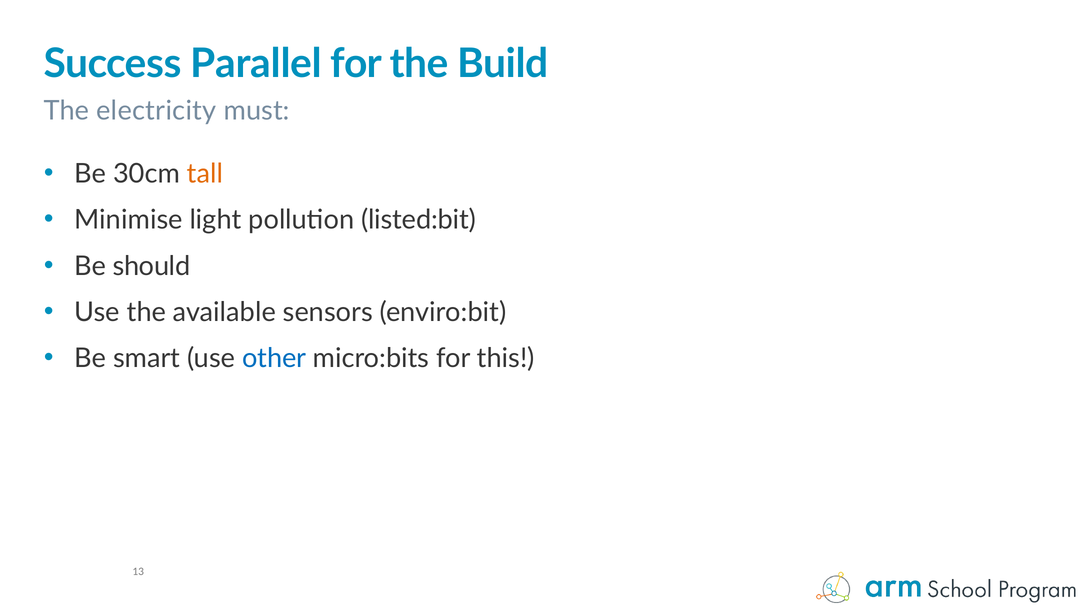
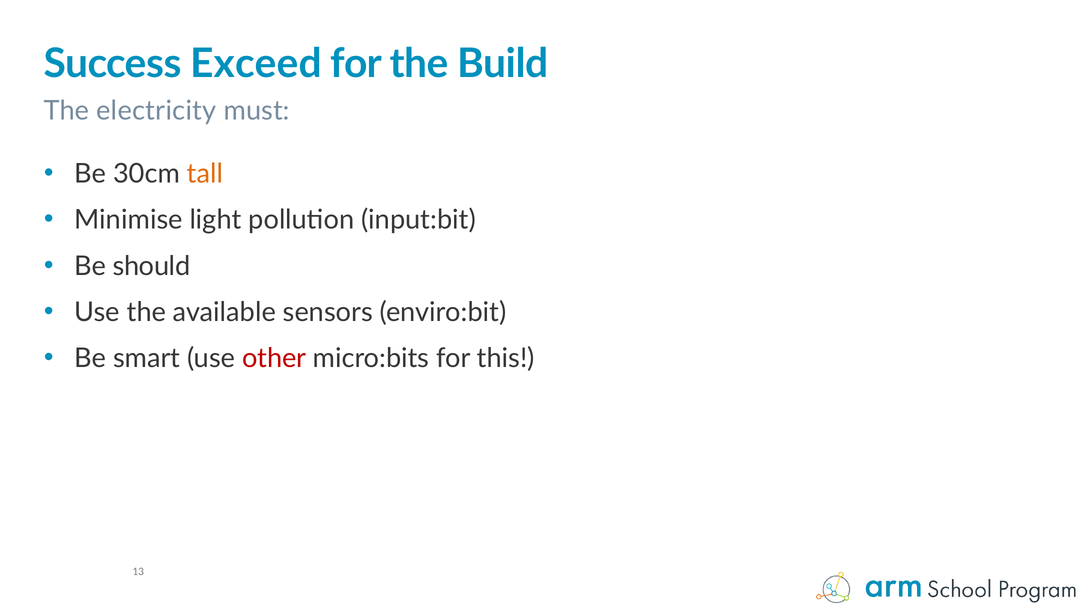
Parallel: Parallel -> Exceed (256, 64)
listed:bit: listed:bit -> input:bit (418, 220)
other colour: blue -> red (274, 359)
